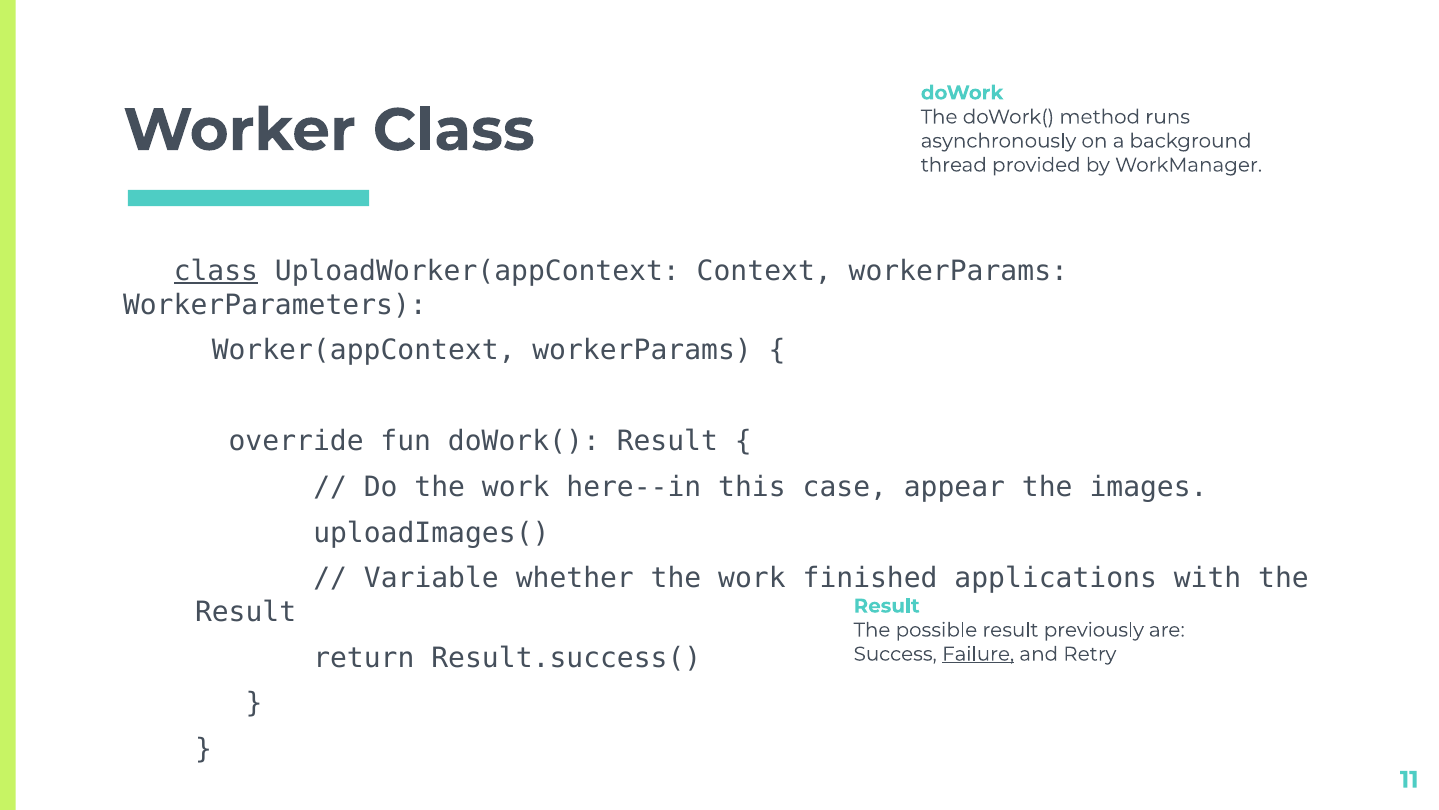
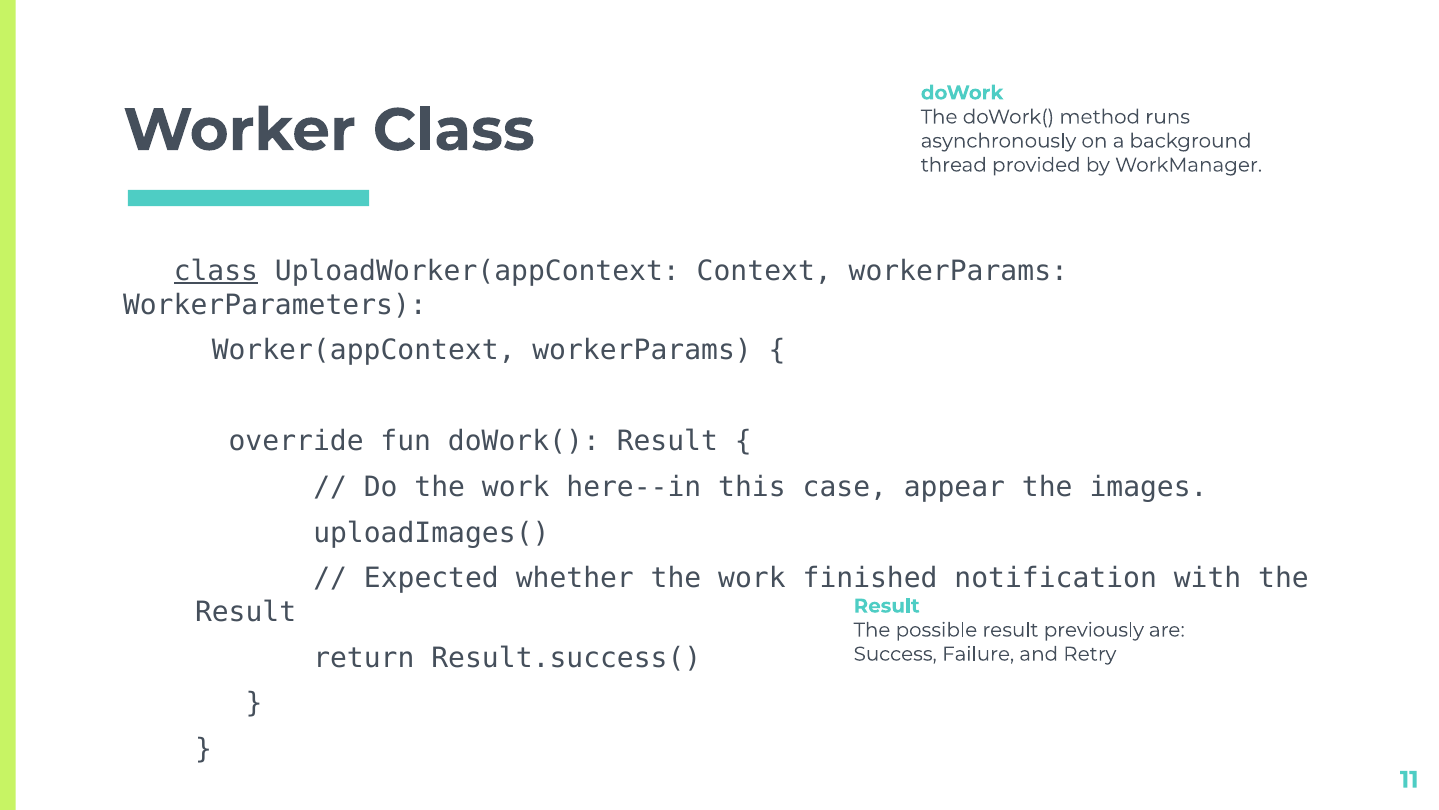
Variable: Variable -> Expected (431, 578)
applications: applications -> notification (1056, 578)
Failure underline: present -> none (978, 654)
